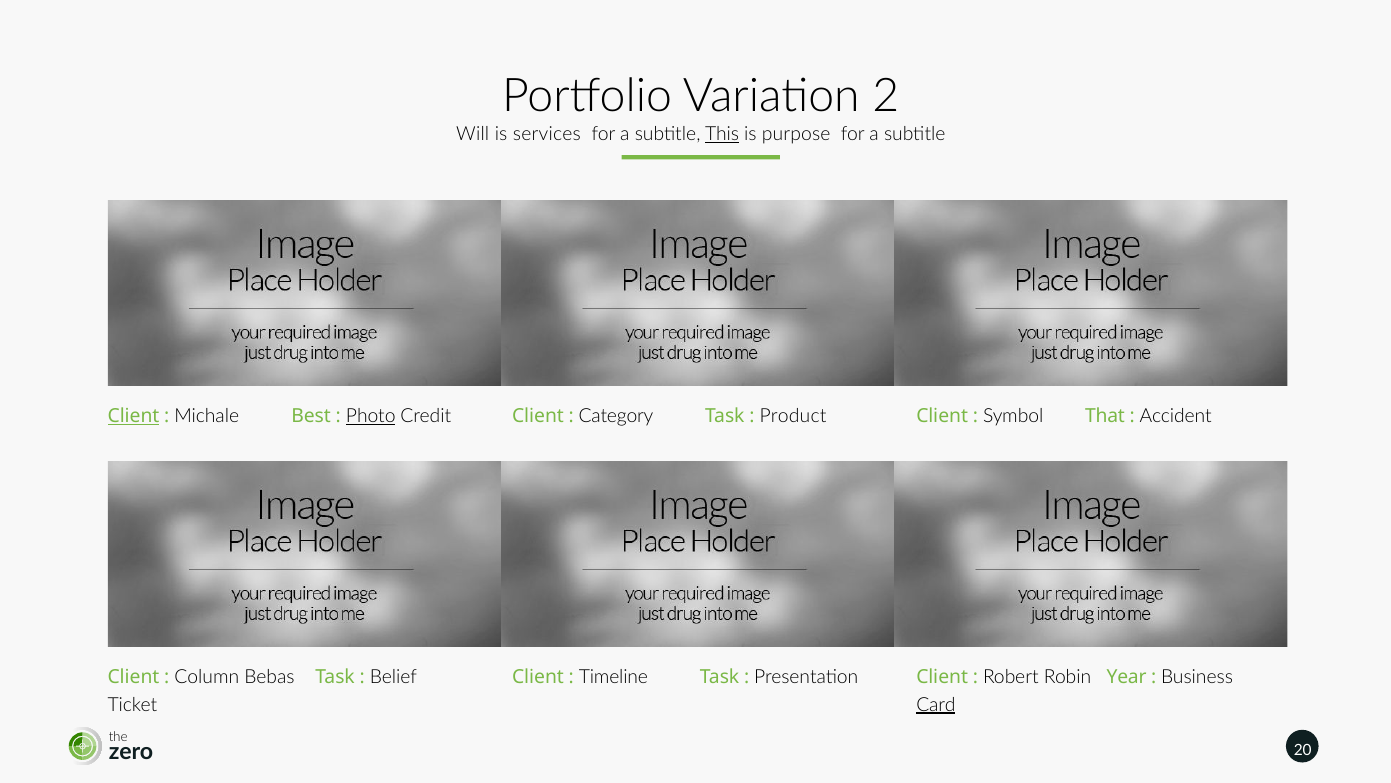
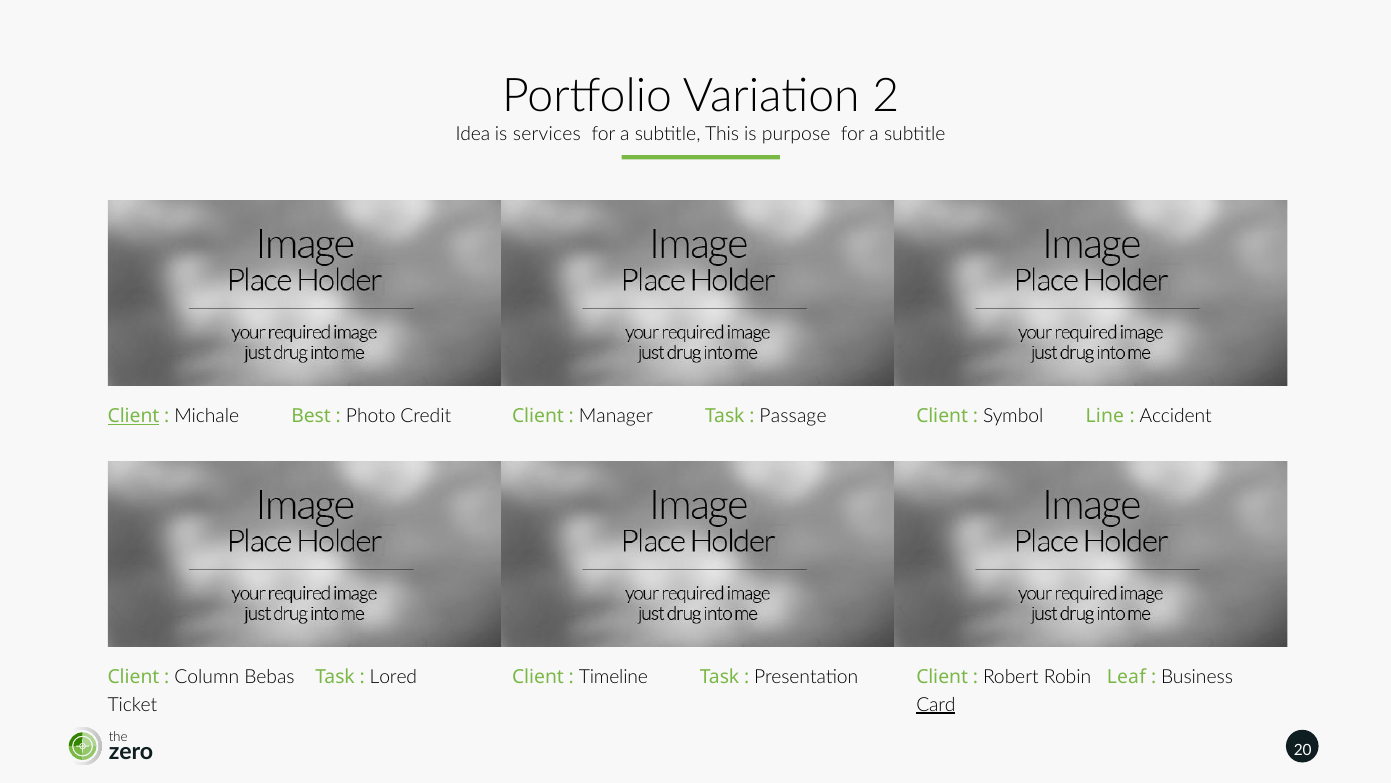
Will: Will -> Idea (473, 134)
This underline: present -> none (722, 134)
Photo underline: present -> none (371, 416)
Category: Category -> Manager (616, 416)
Product: Product -> Passage (793, 416)
That: That -> Line (1105, 416)
Belief: Belief -> Lored (393, 676)
Year: Year -> Leaf (1126, 676)
